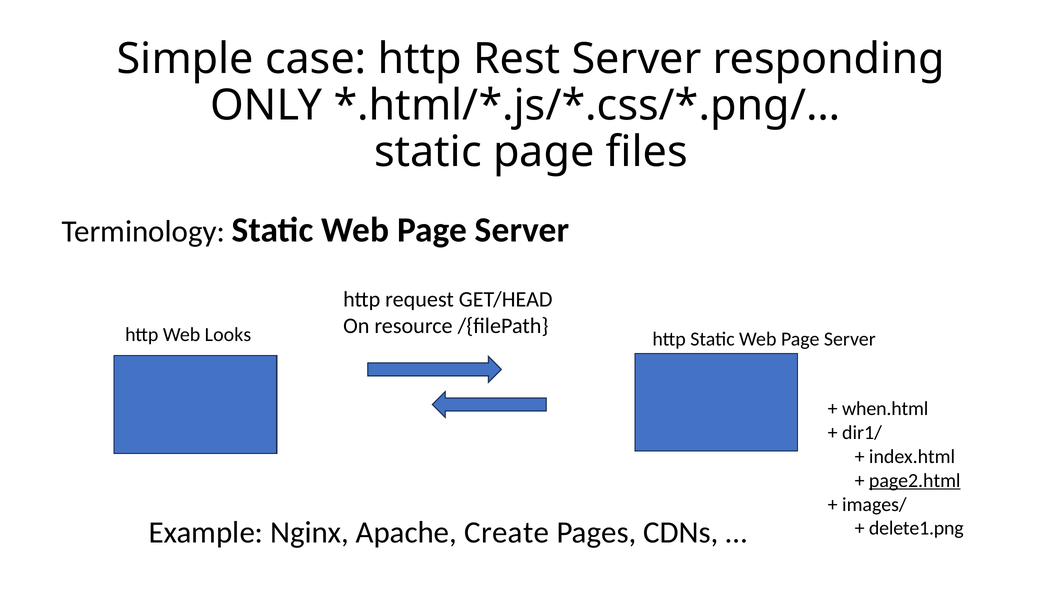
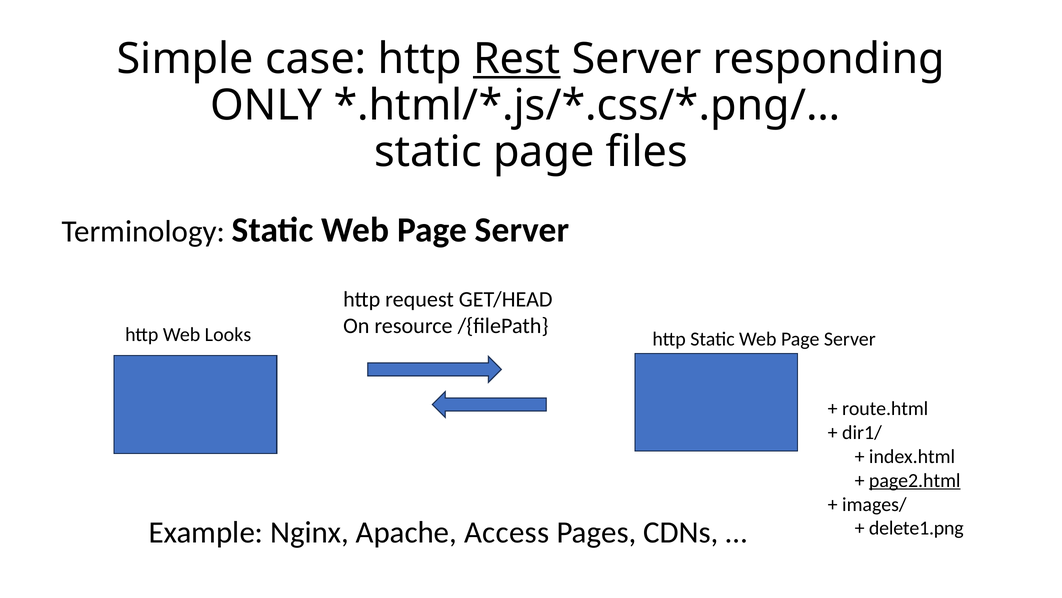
Rest underline: none -> present (517, 59)
when.html: when.html -> route.html (885, 408)
Create: Create -> Access (507, 532)
